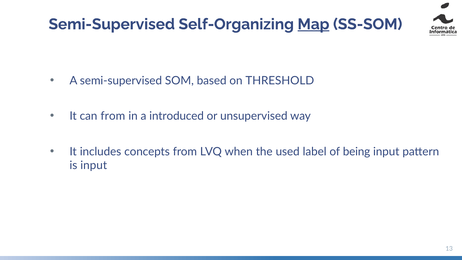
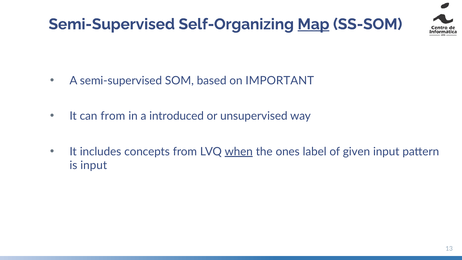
THRESHOLD: THRESHOLD -> IMPORTANT (280, 81)
when underline: none -> present (239, 151)
used: used -> ones (288, 151)
being: being -> given (356, 151)
